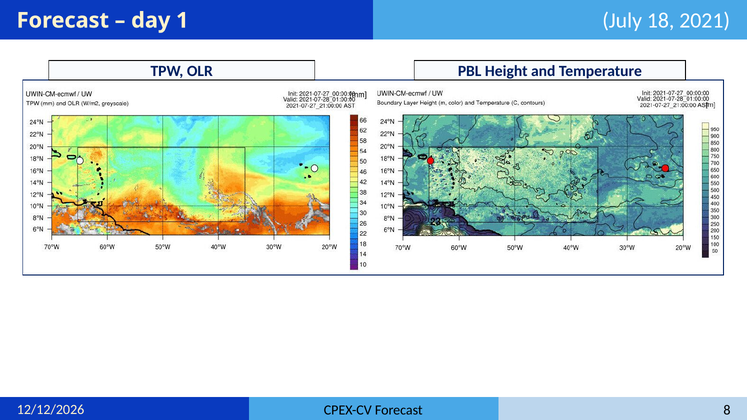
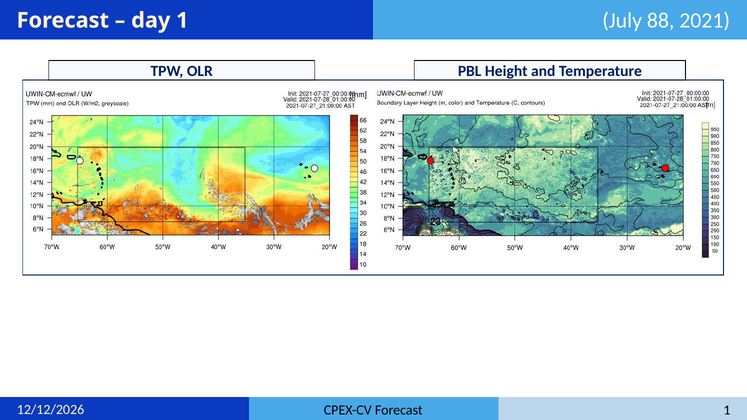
18: 18 -> 88 (661, 20)
Forecast 8: 8 -> 1 (727, 410)
